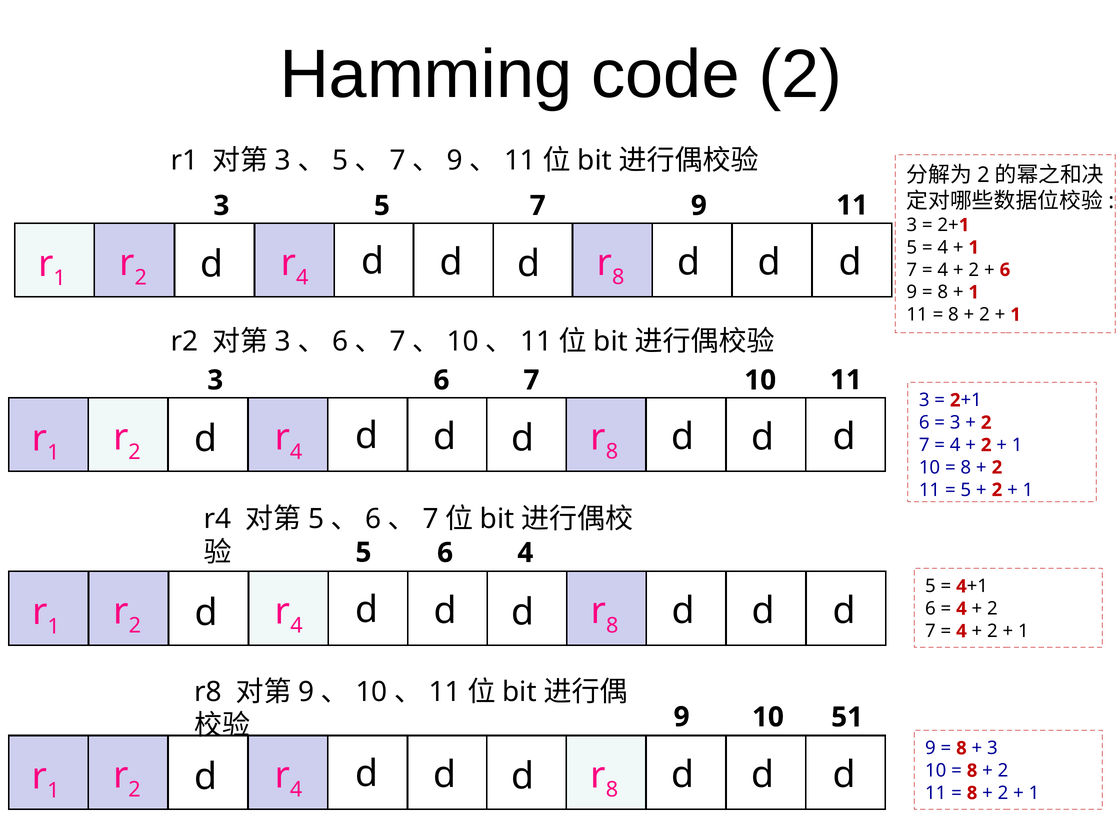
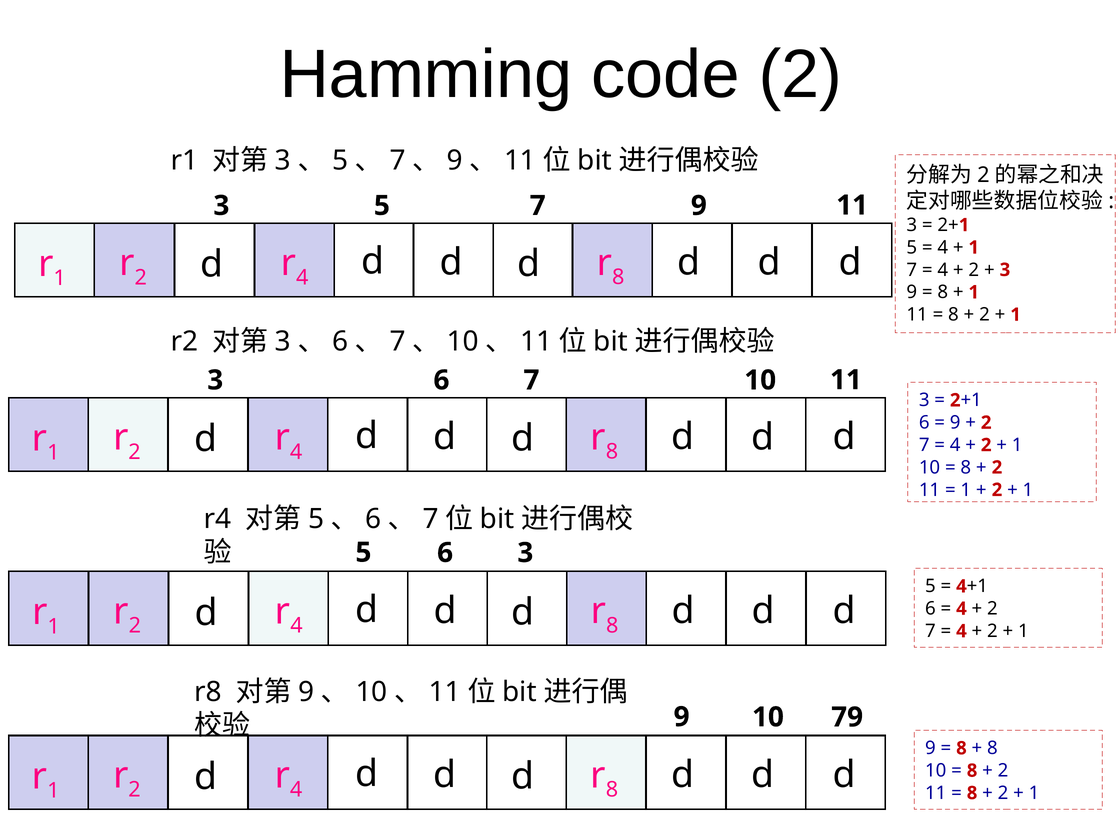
6: 6 -> 3 (1005, 270)
3: 3 -> 9 (955, 423)
5: 5 -> 1 (966, 490)
6 4: 4 -> 3 (525, 553)
51: 51 -> 79 (847, 717)
3: 3 -> 8 (992, 748)
